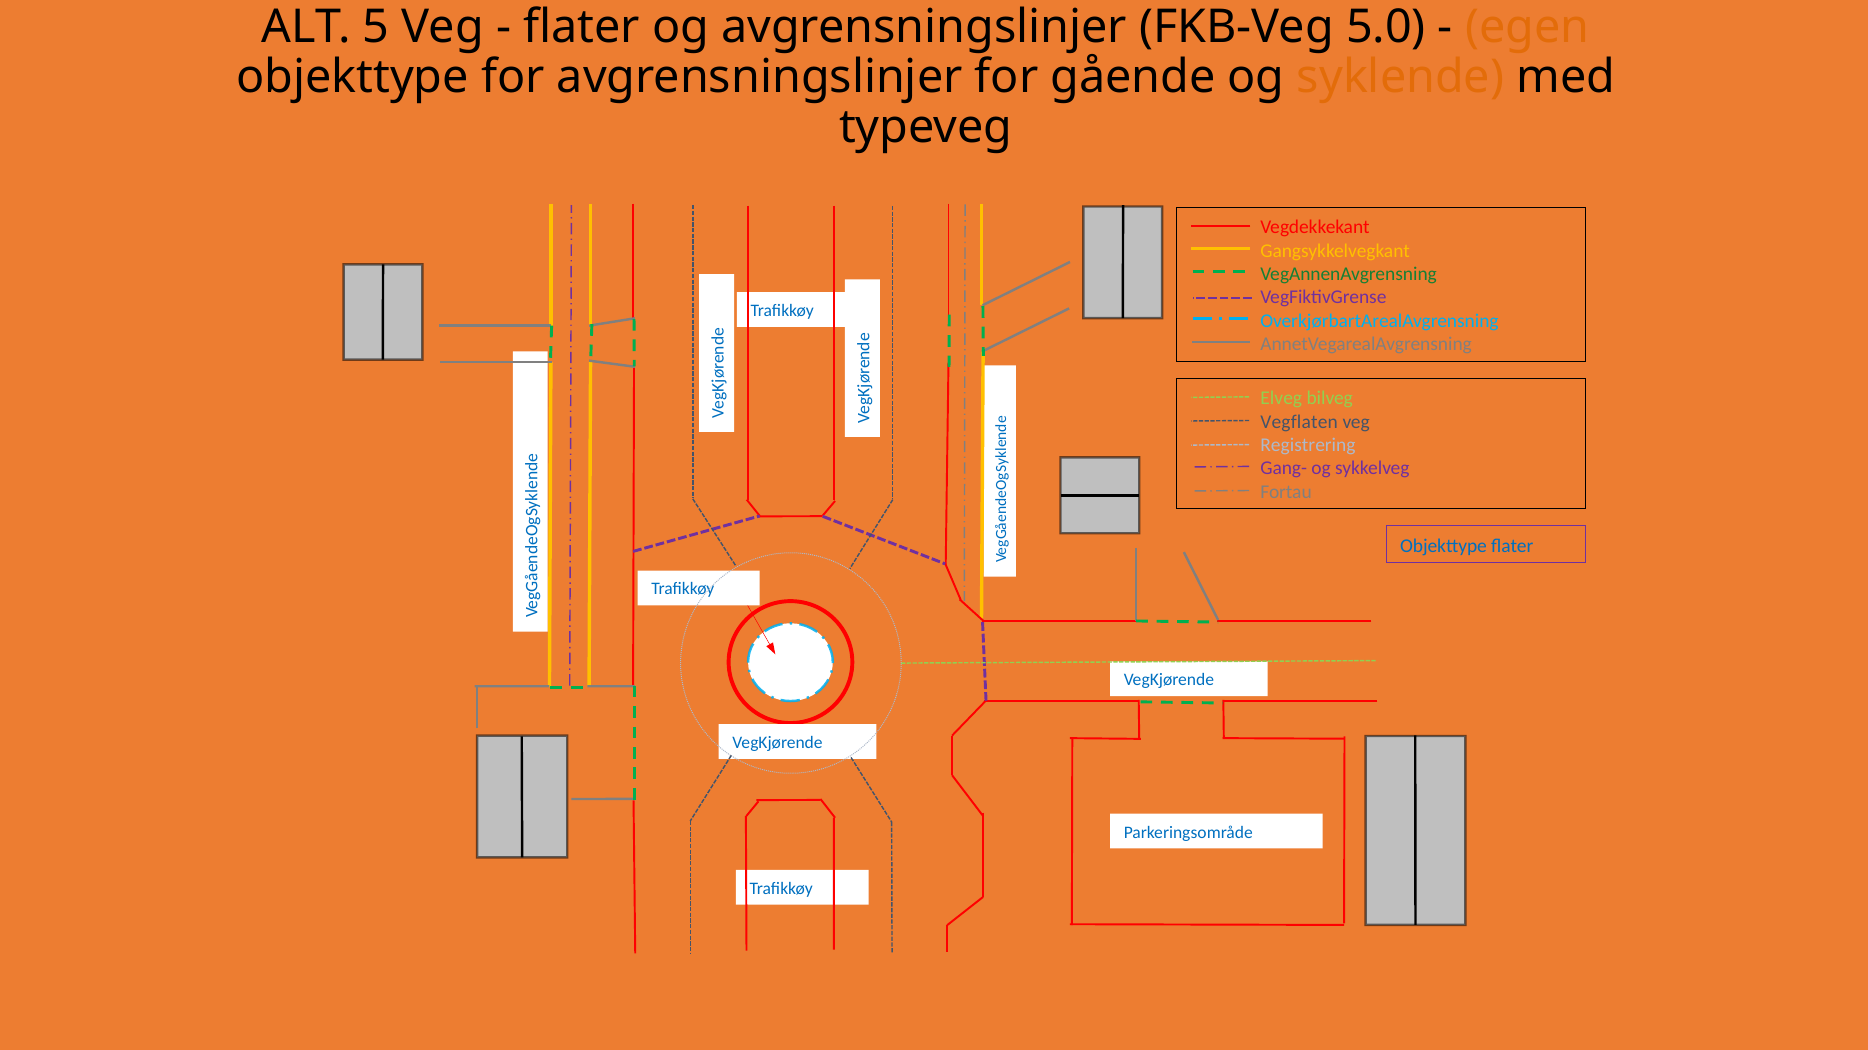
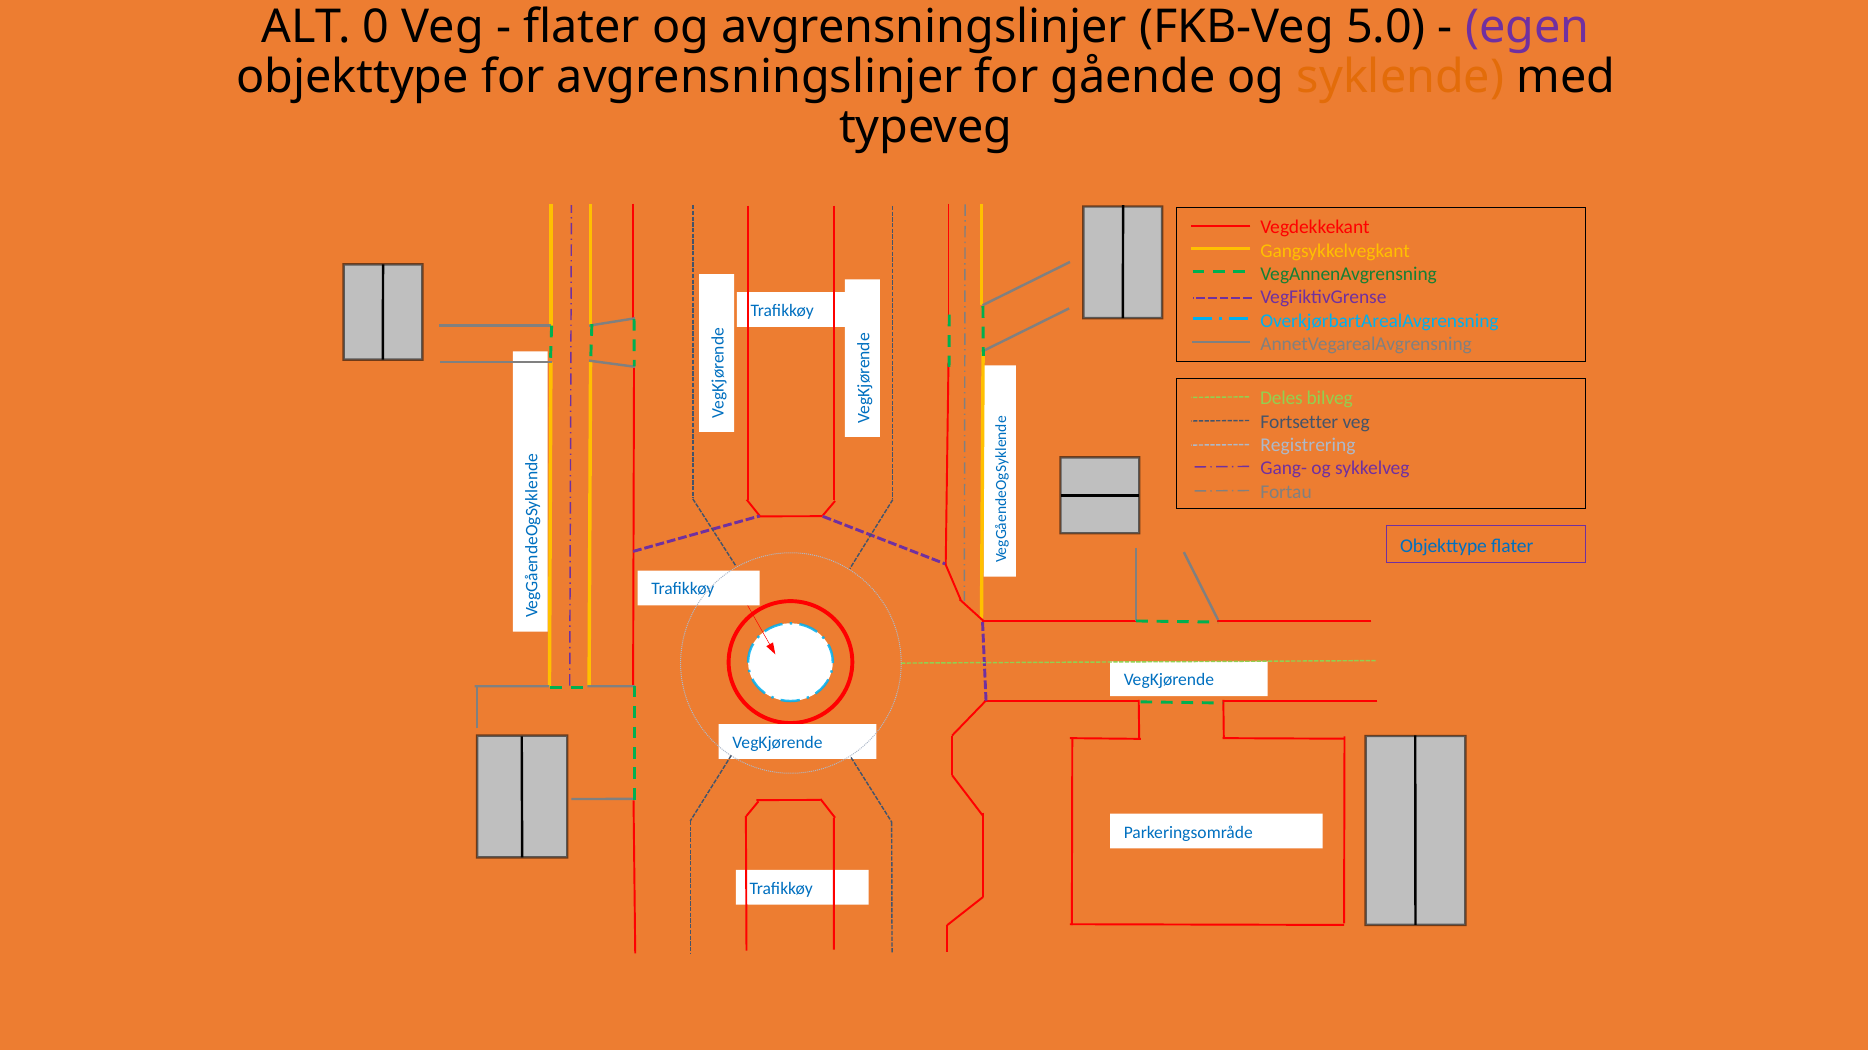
5: 5 -> 0 (376, 27)
egen colour: orange -> purple (1527, 27)
Elveg: Elveg -> Deles (1281, 399)
Vegflaten: Vegflaten -> Fortsetter (1299, 422)
